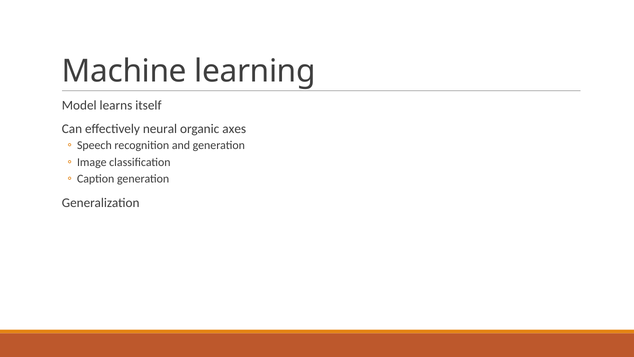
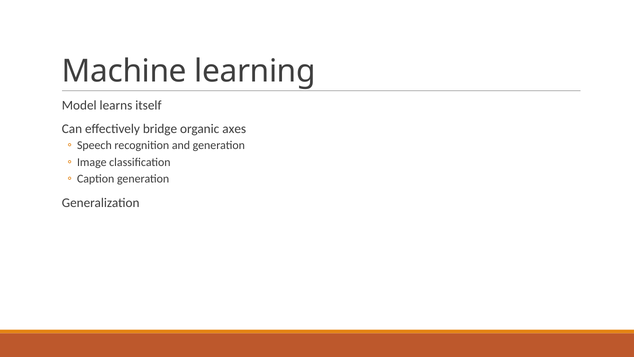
neural: neural -> bridge (160, 129)
